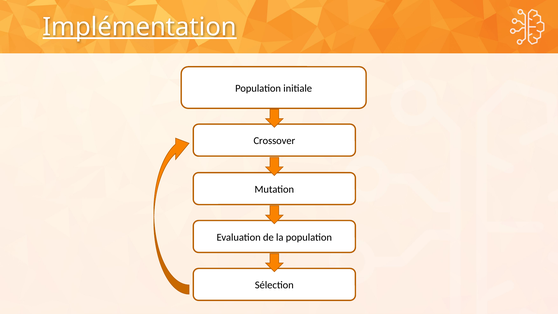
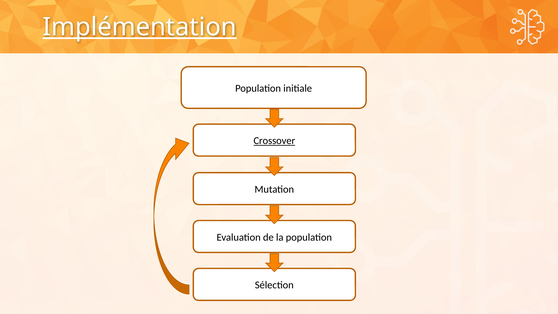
Crossover underline: none -> present (274, 141)
